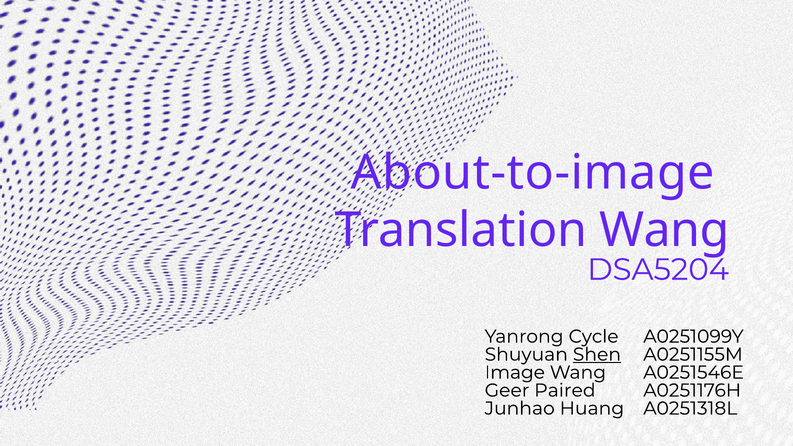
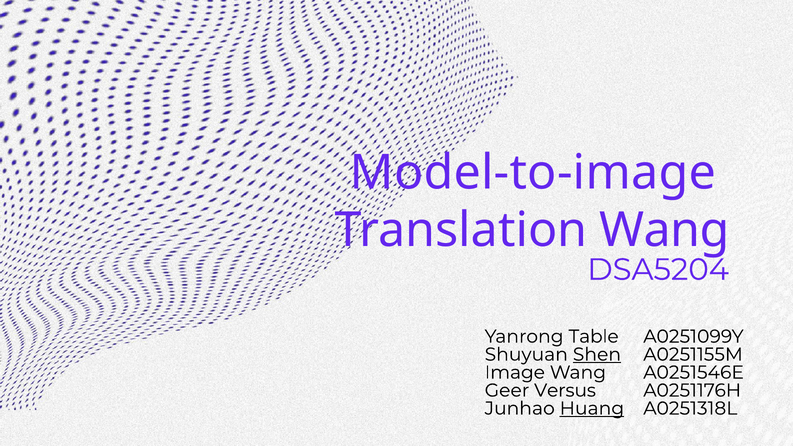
About-to-image: About-to-image -> Model-to-image (533, 173)
Cycle: Cycle -> Table (594, 337)
Paired: Paired -> Versus (565, 391)
Huang underline: none -> present (592, 408)
